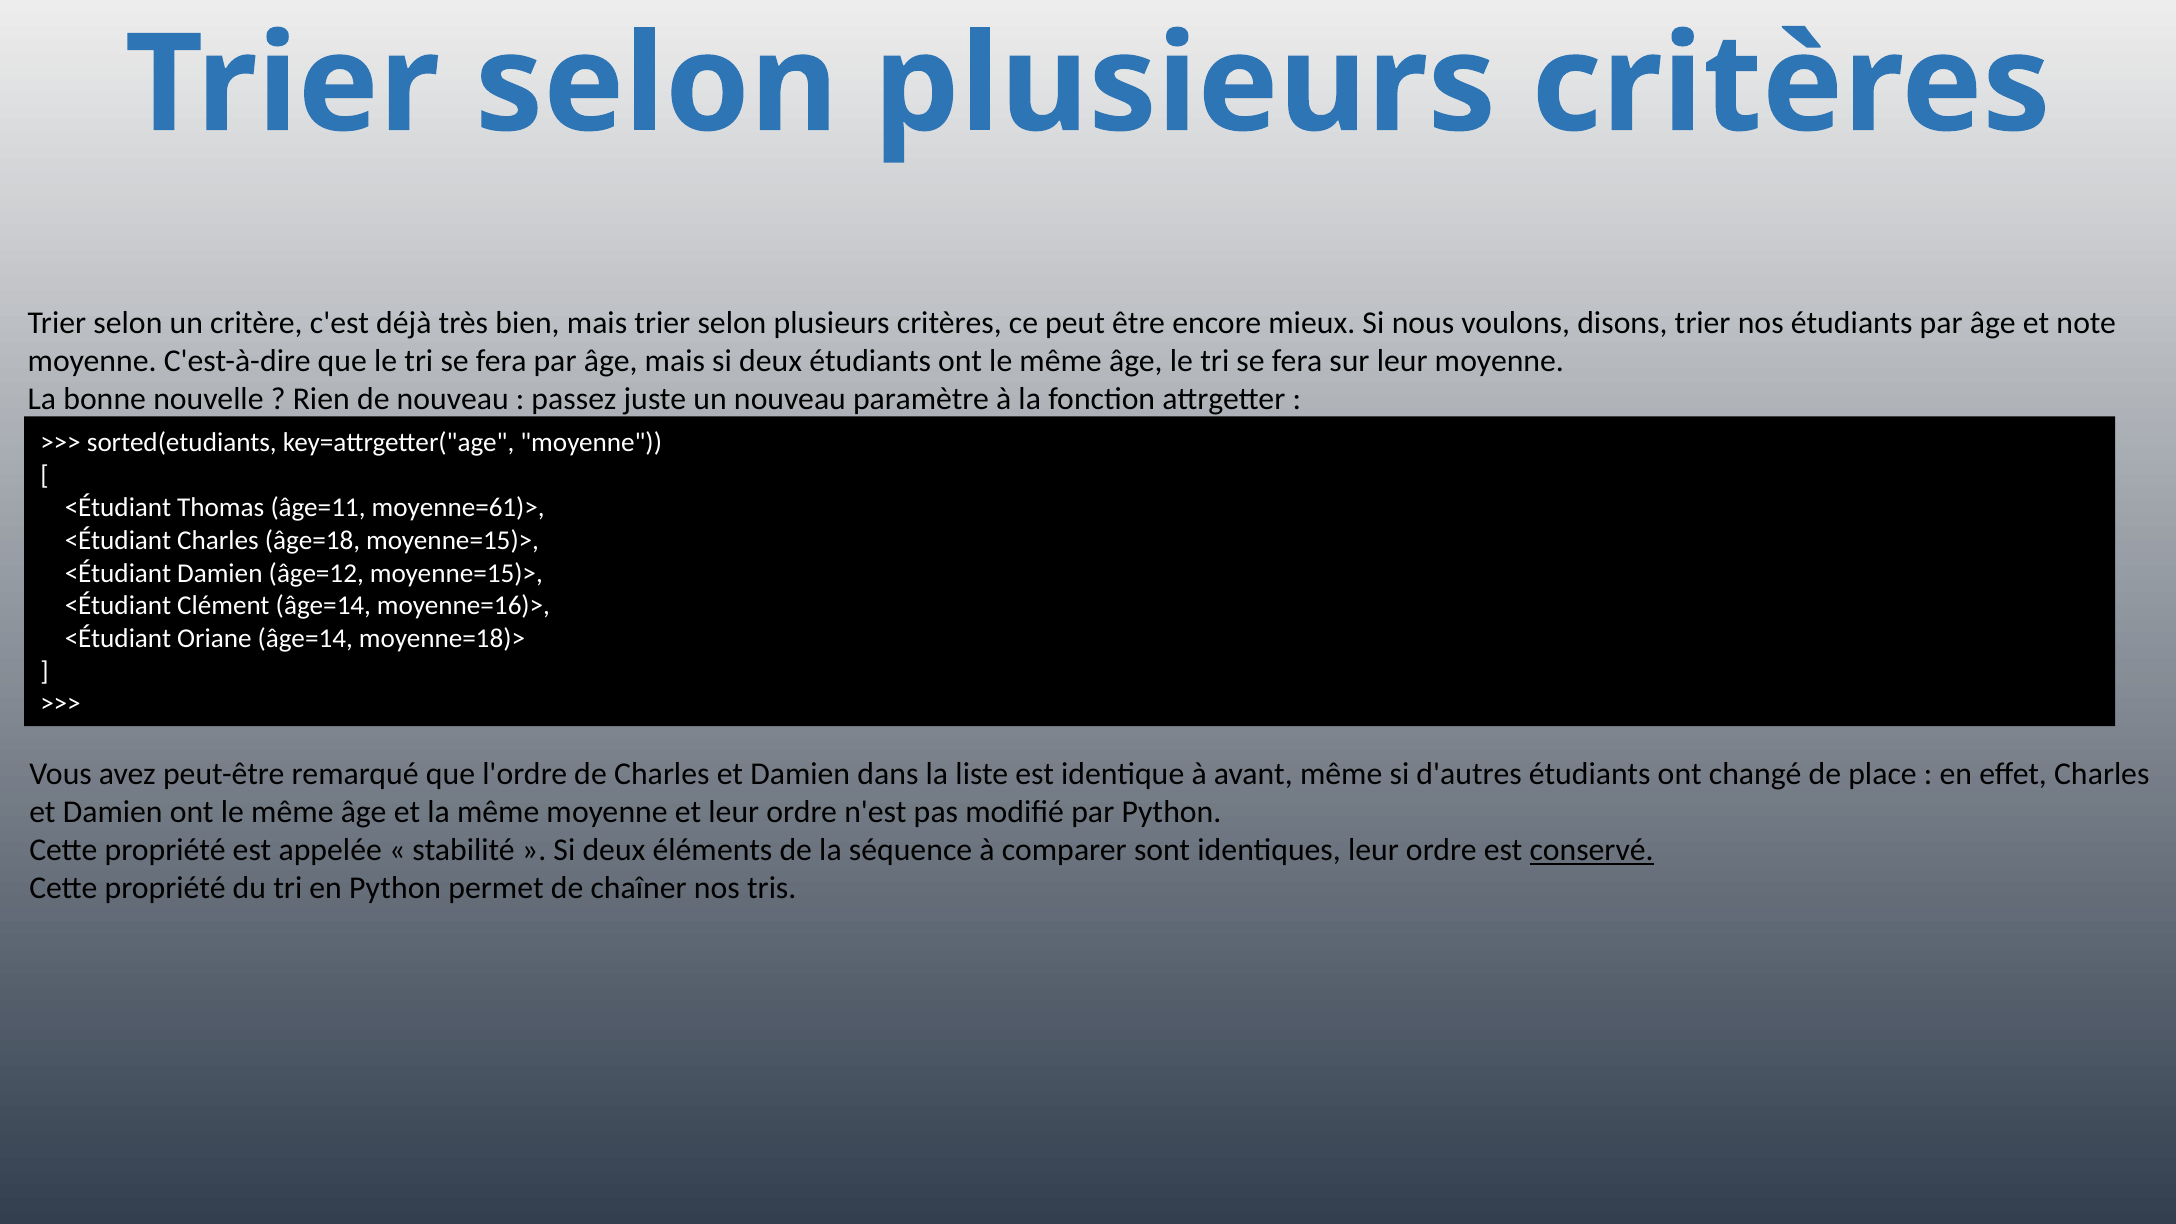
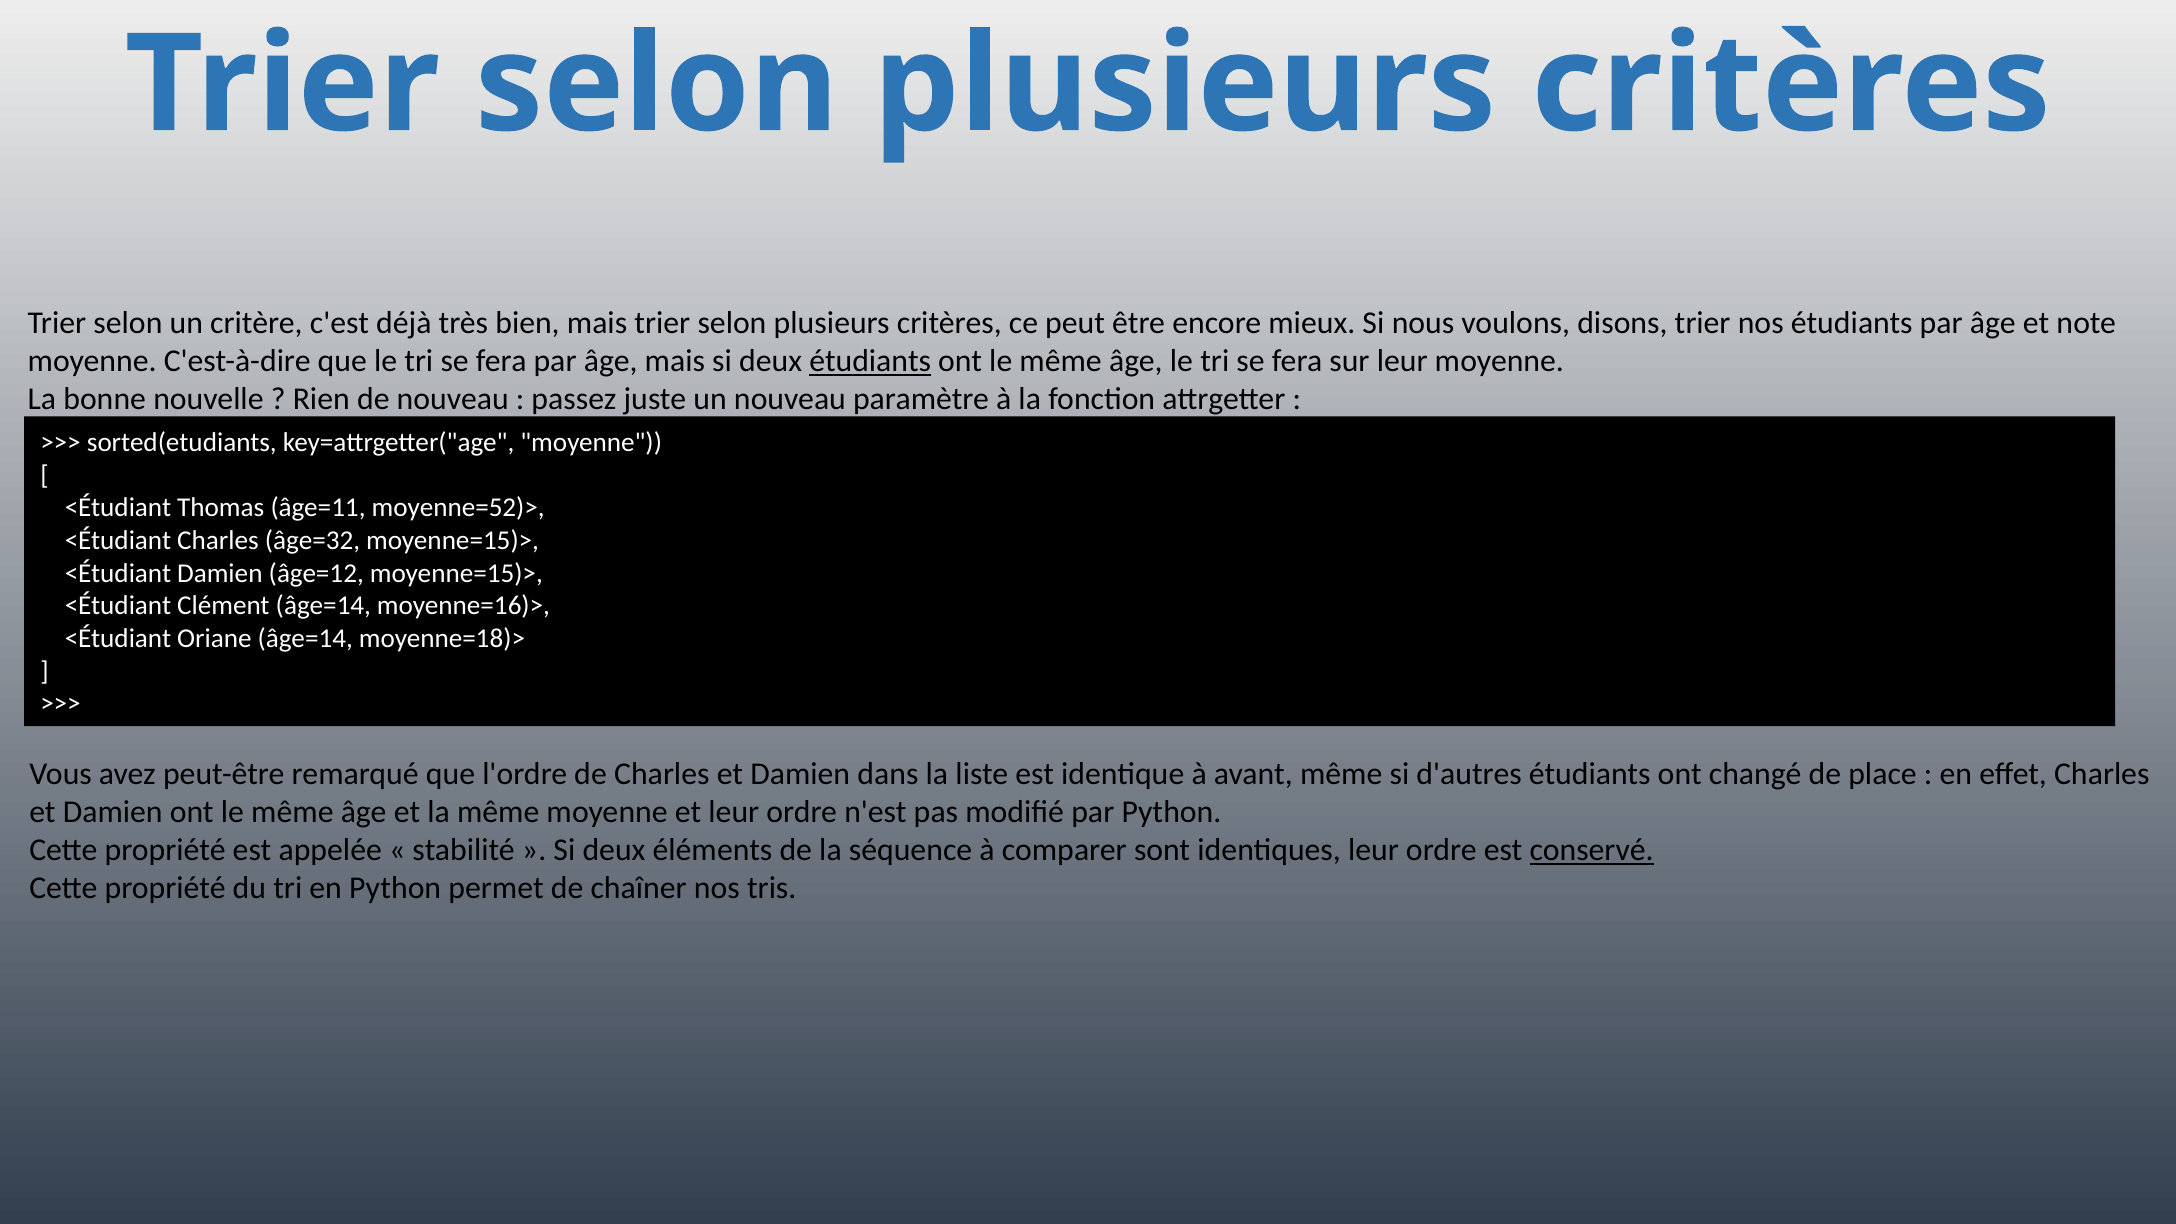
étudiants underline: none -> present (870, 361)
moyenne=61)>: moyenne=61)> -> moyenne=52)> (458, 508)
âge=18: âge=18 -> âge=32 (312, 541)
